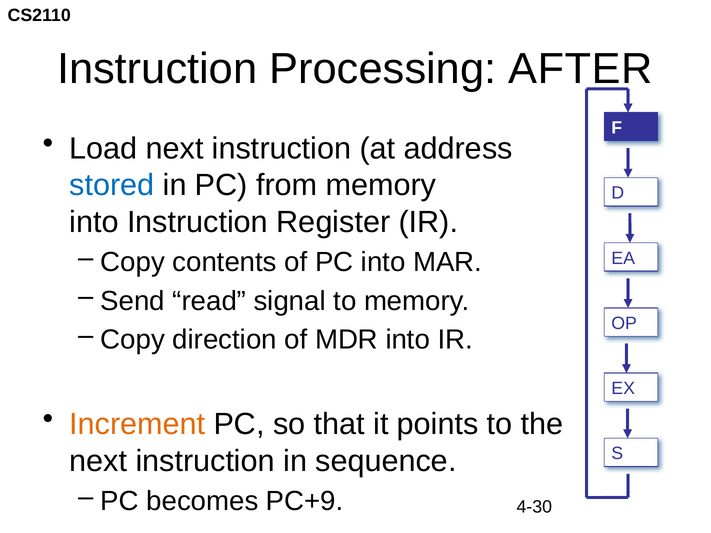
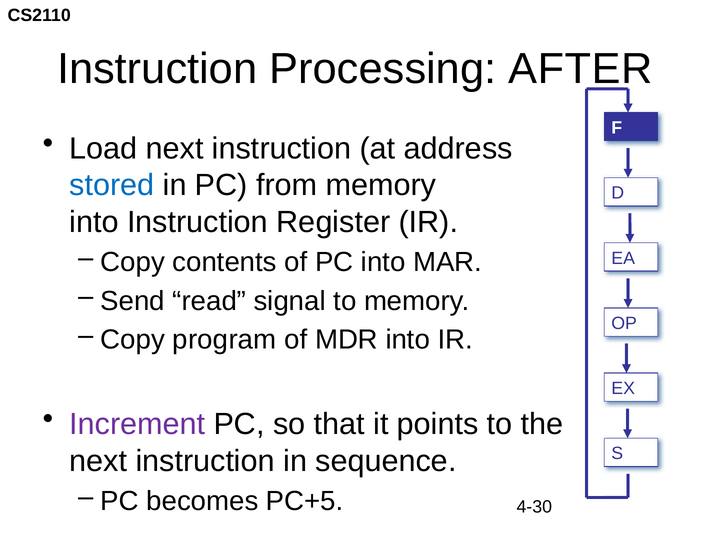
direction: direction -> program (224, 340)
Increment colour: orange -> purple (137, 424)
PC+9: PC+9 -> PC+5 (305, 501)
